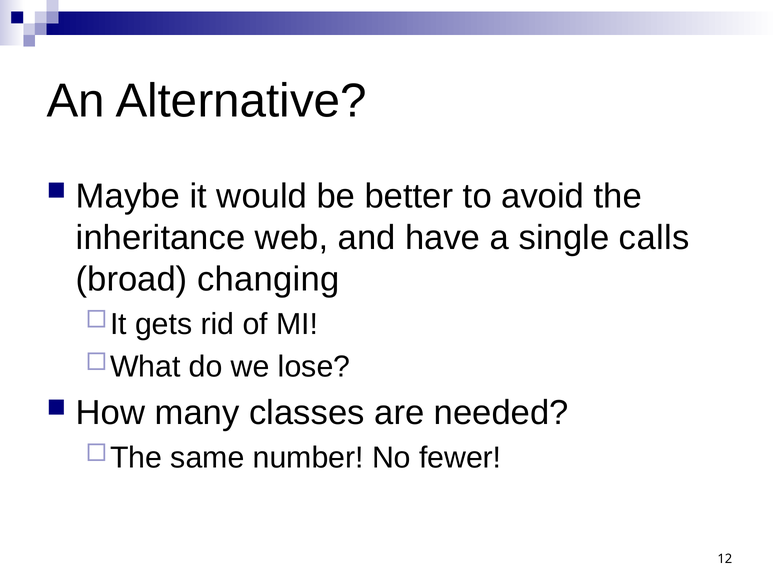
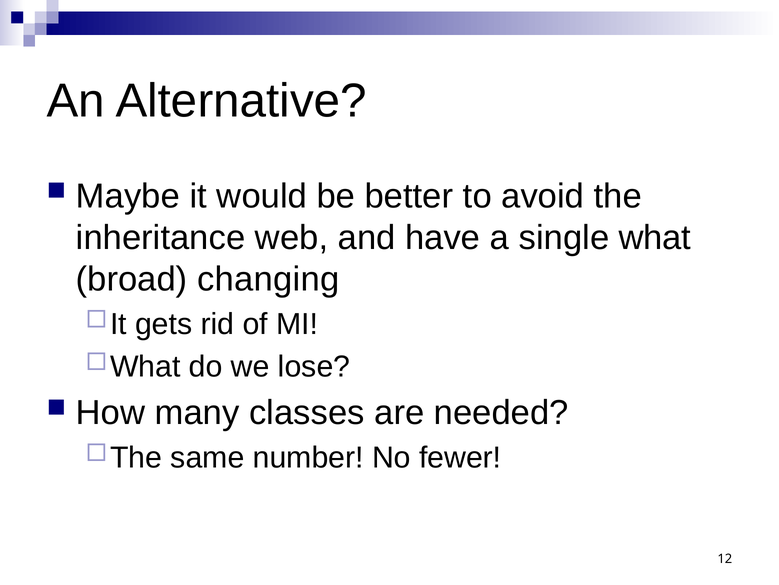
calls: calls -> what (655, 237)
